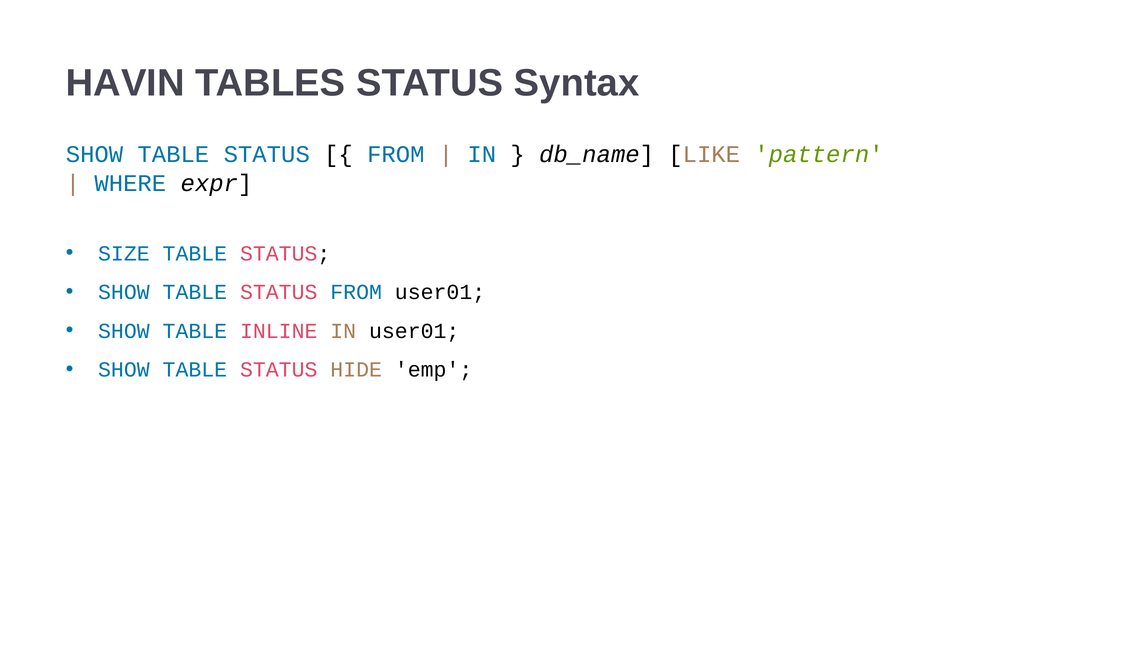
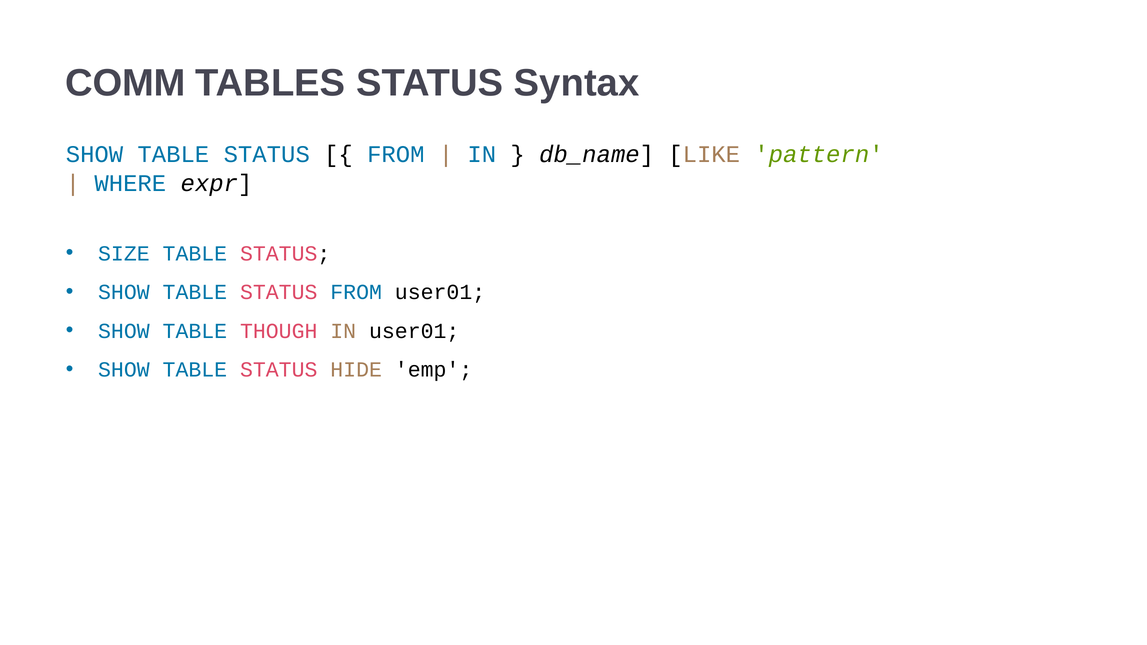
HAVIN: HAVIN -> COMM (125, 83)
INLINE: INLINE -> THOUGH (279, 331)
